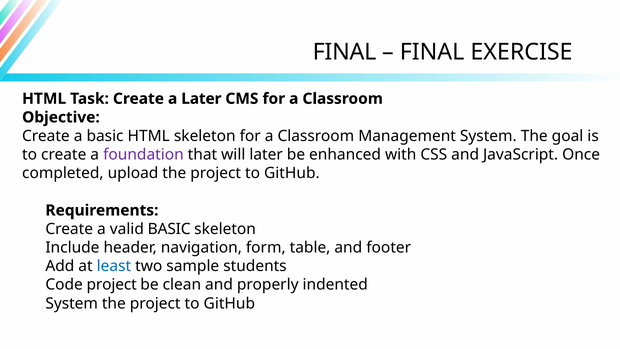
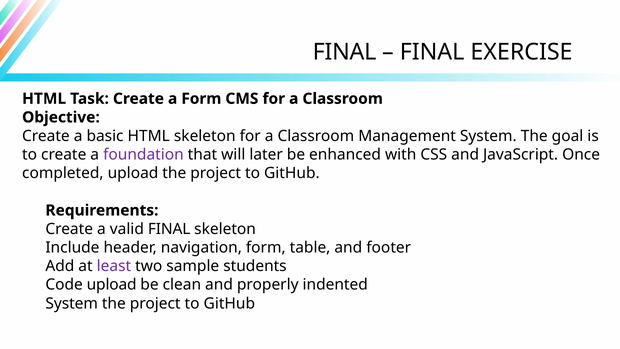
a Later: Later -> Form (201, 99)
valid BASIC: BASIC -> FINAL (169, 229)
least colour: blue -> purple (114, 266)
Code project: project -> upload (112, 285)
